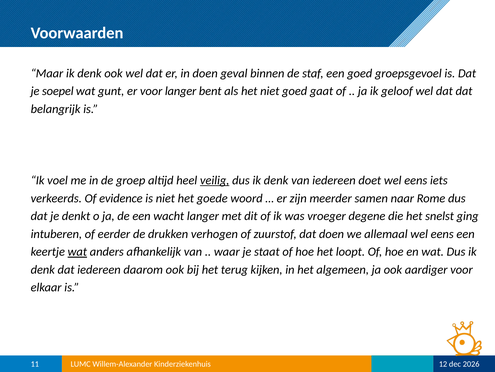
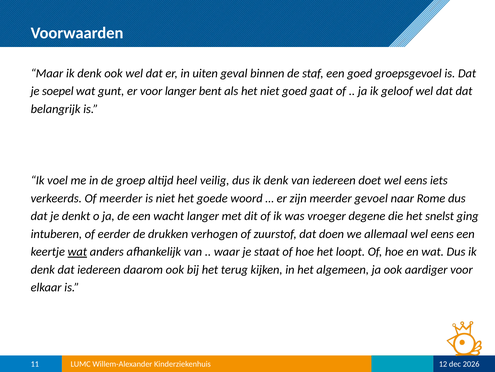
in doen: doen -> uiten (205, 73)
veilig underline: present -> none (215, 180)
Of evidence: evidence -> meerder (121, 198)
samen: samen -> gevoel (371, 198)
